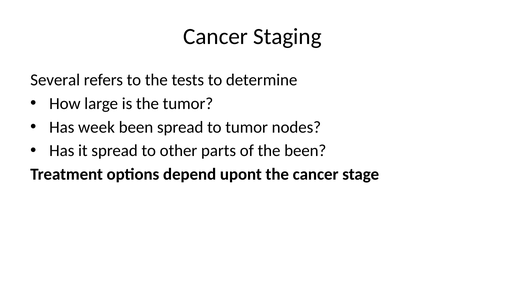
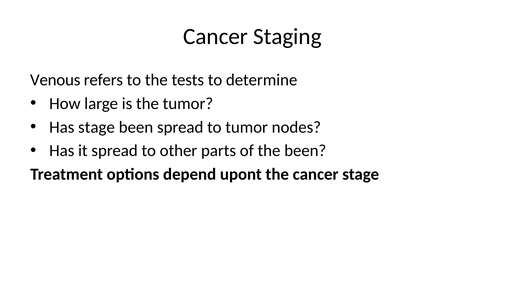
Several: Several -> Venous (55, 80)
Has week: week -> stage (97, 127)
